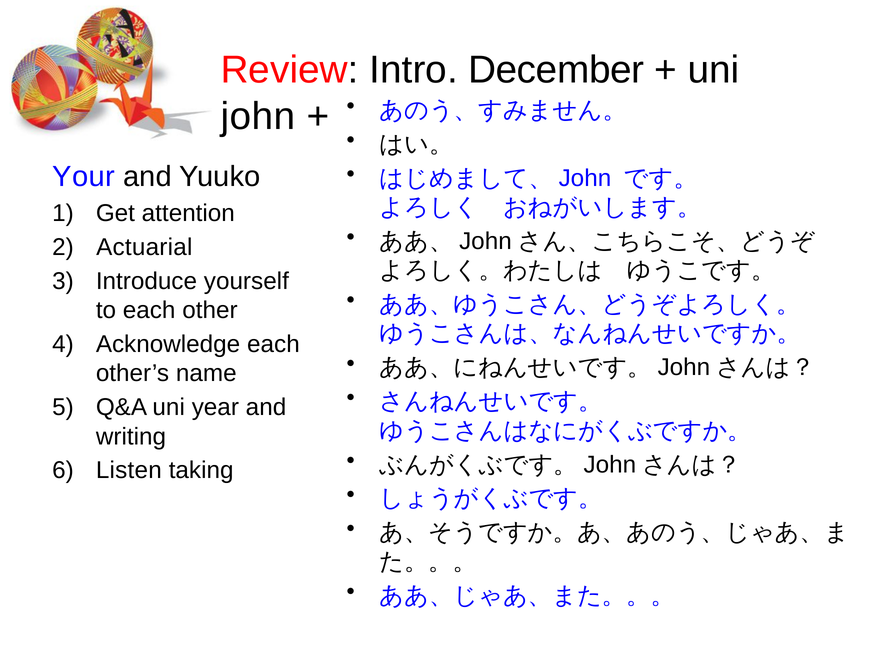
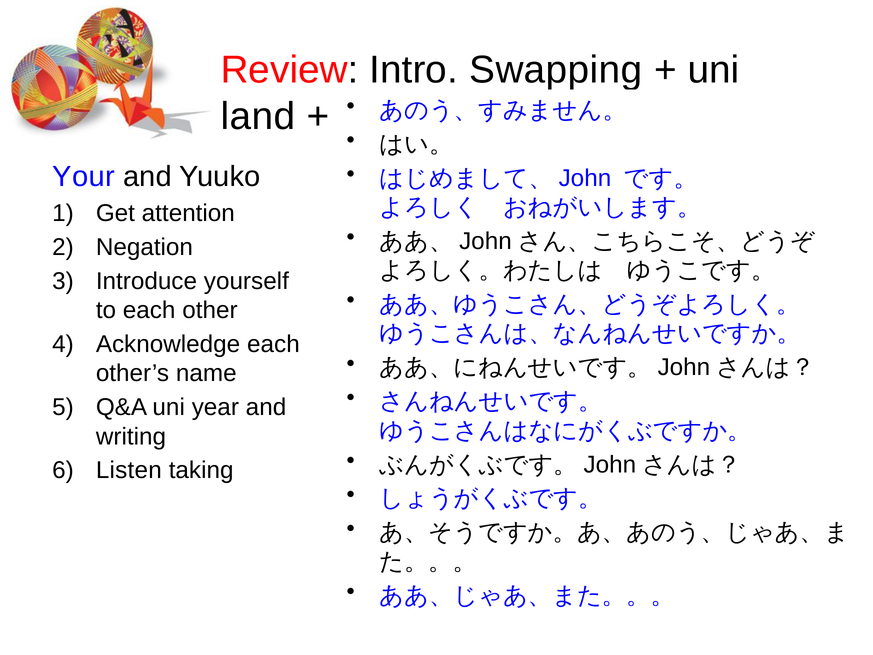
December: December -> Swapping (556, 70)
john: john -> land (258, 116)
Actuarial: Actuarial -> Negation (144, 247)
